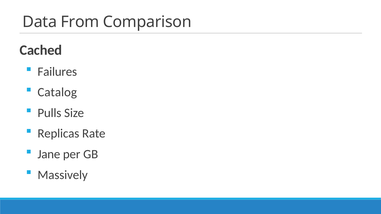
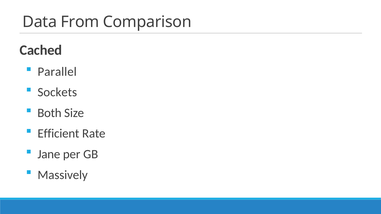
Failures: Failures -> Parallel (57, 72)
Catalog: Catalog -> Sockets (57, 92)
Pulls: Pulls -> Both (49, 113)
Replicas: Replicas -> Efficient (58, 134)
